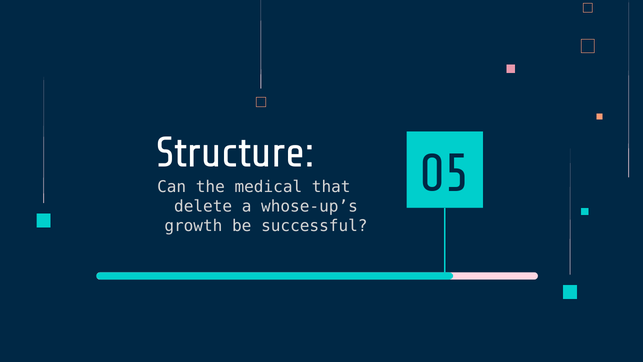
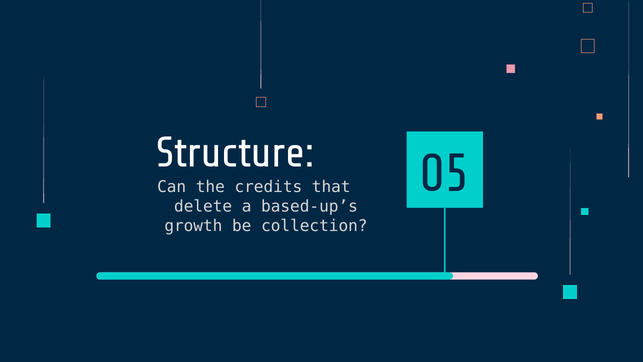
medical: medical -> credits (268, 187)
whose-up’s: whose-up’s -> based-up’s (309, 206)
successful: successful -> collection (314, 226)
